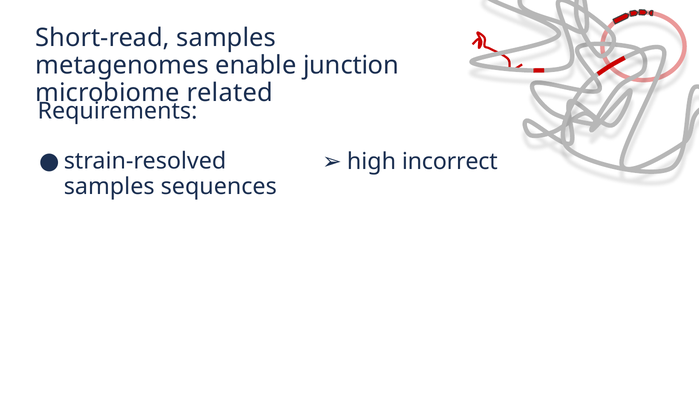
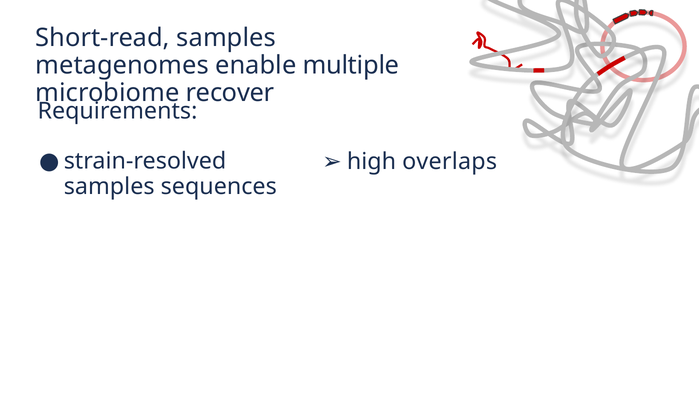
junction: junction -> multiple (351, 66)
related: related -> recover (230, 93)
incorrect: incorrect -> overlaps (450, 162)
